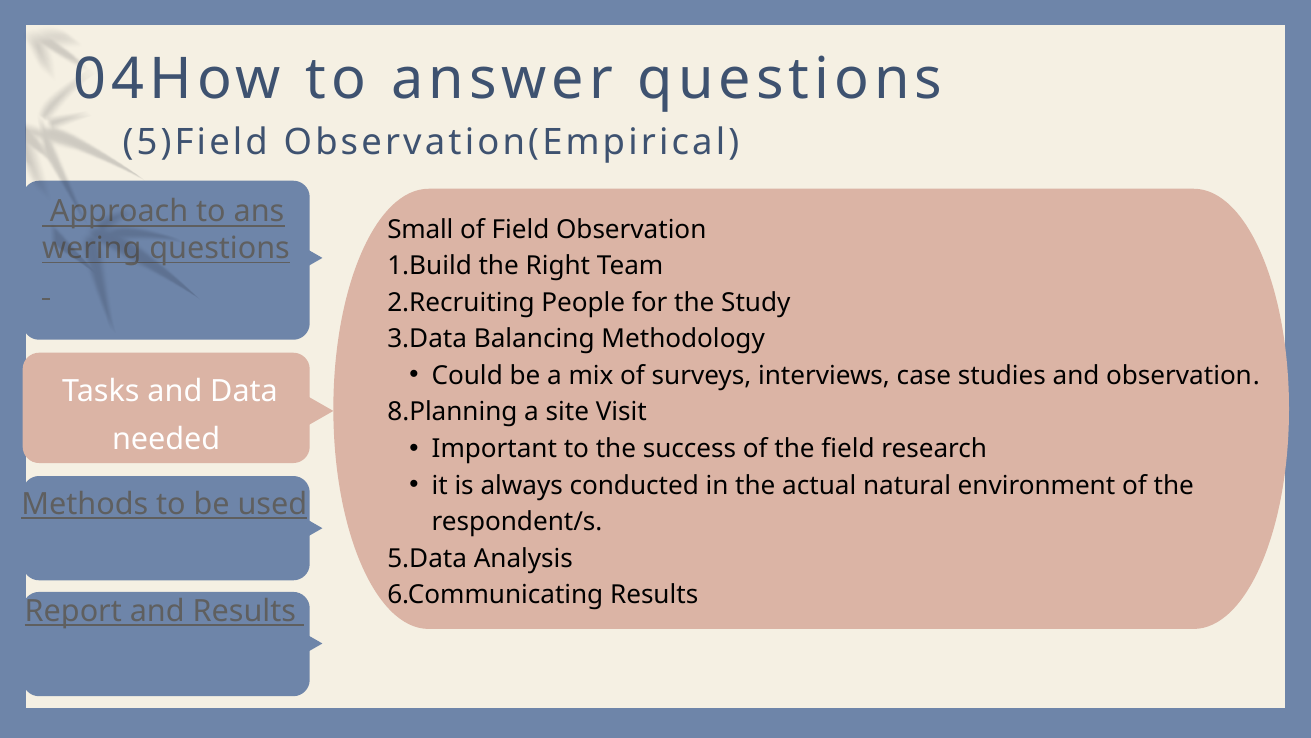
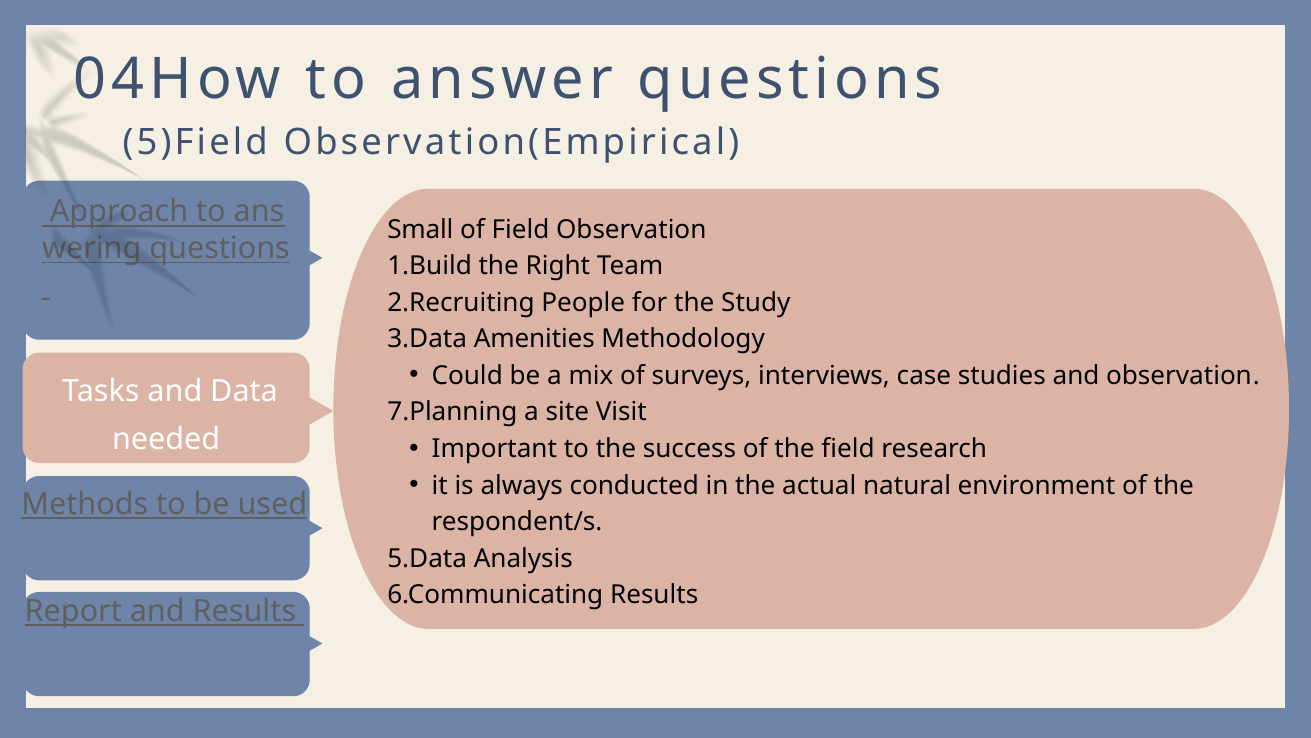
Balancing: Balancing -> Amenities (534, 339)
8.Planning: 8.Planning -> 7.Planning (452, 412)
